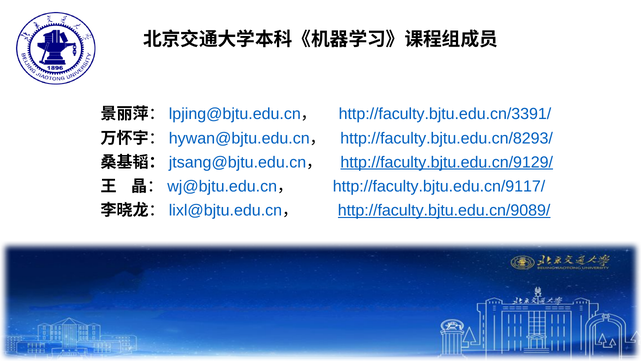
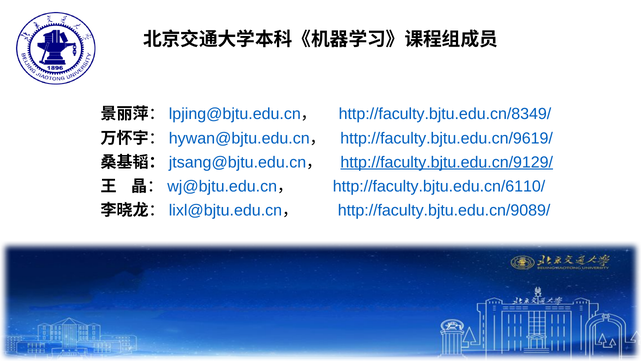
http://faculty.bjtu.edu.cn/3391/: http://faculty.bjtu.edu.cn/3391/ -> http://faculty.bjtu.edu.cn/8349/ (445, 114)
http://faculty.bjtu.edu.cn/8293/: http://faculty.bjtu.edu.cn/8293/ -> http://faculty.bjtu.edu.cn/9619/ (447, 138)
http://faculty.bjtu.edu.cn/9117/: http://faculty.bjtu.edu.cn/9117/ -> http://faculty.bjtu.edu.cn/6110/ (439, 186)
http://faculty.bjtu.edu.cn/9089/ underline: present -> none (444, 210)
